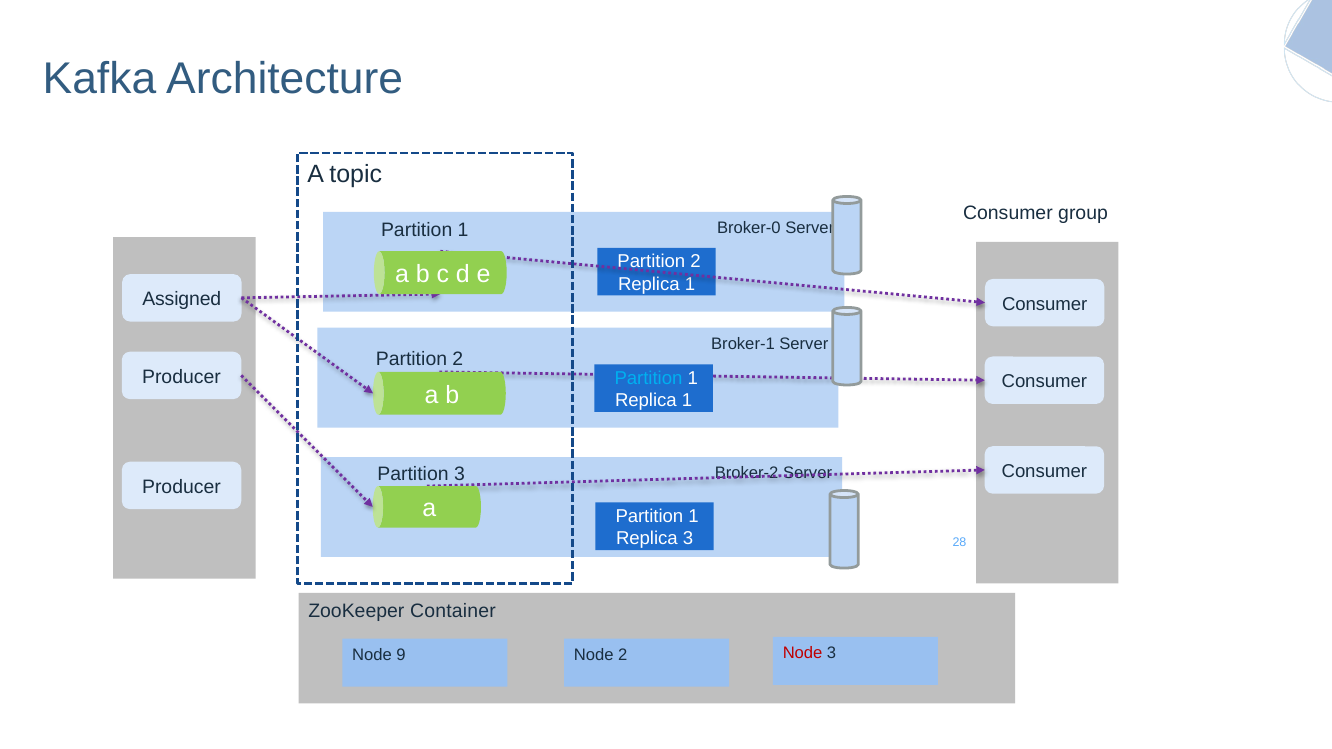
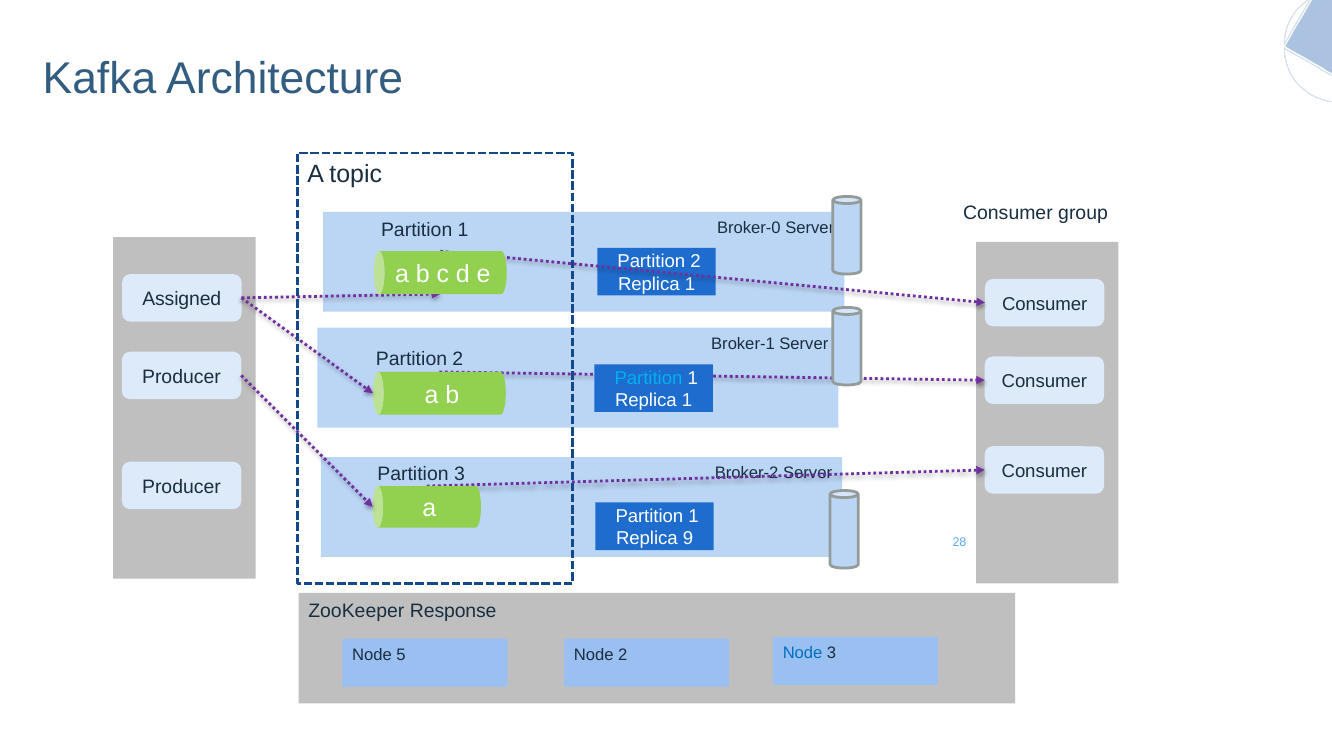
Replica 3: 3 -> 9 (688, 539)
Container: Container -> Response (453, 611)
9: 9 -> 5 (401, 655)
Node colour: red -> blue (803, 653)
